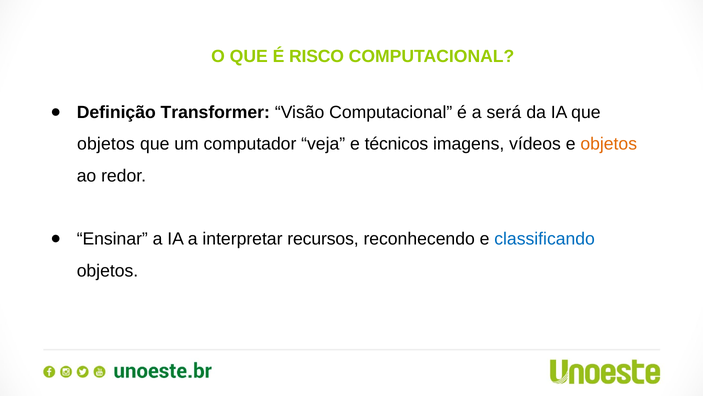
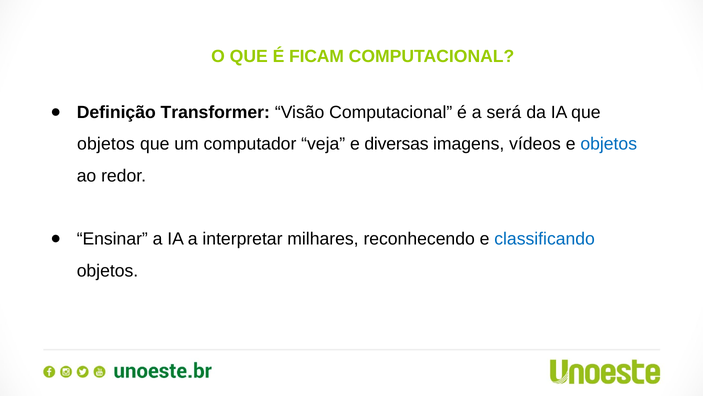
RISCO: RISCO -> FICAM (317, 56)
técnicos: técnicos -> diversas (397, 144)
objetos colour: orange -> blue (609, 144)
recursos: recursos -> milhares (323, 239)
